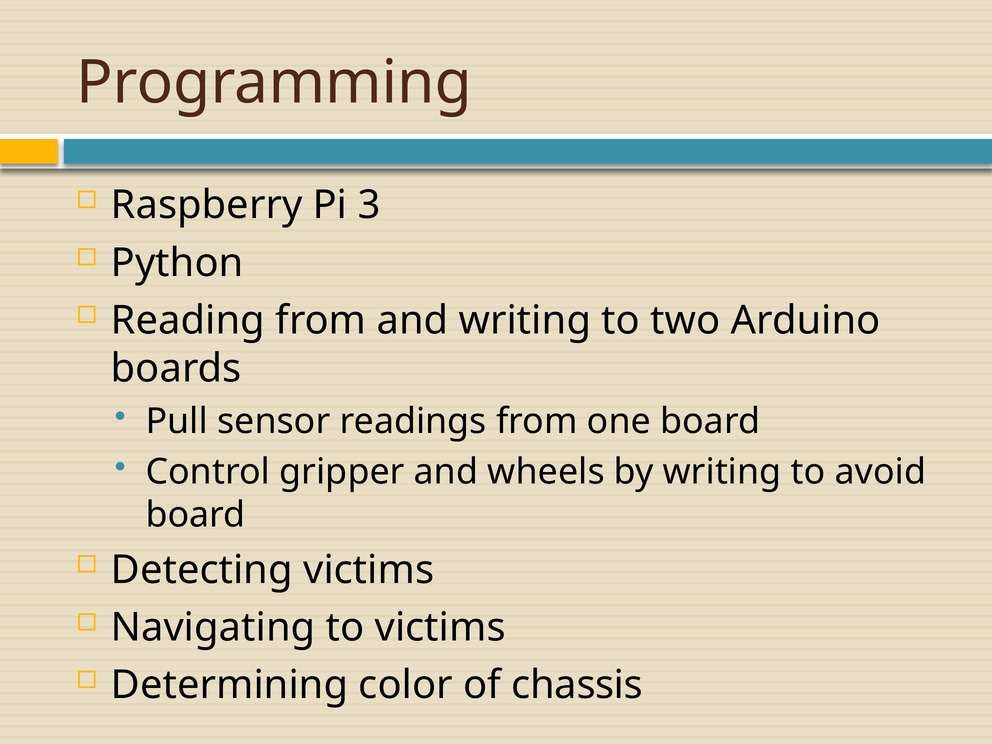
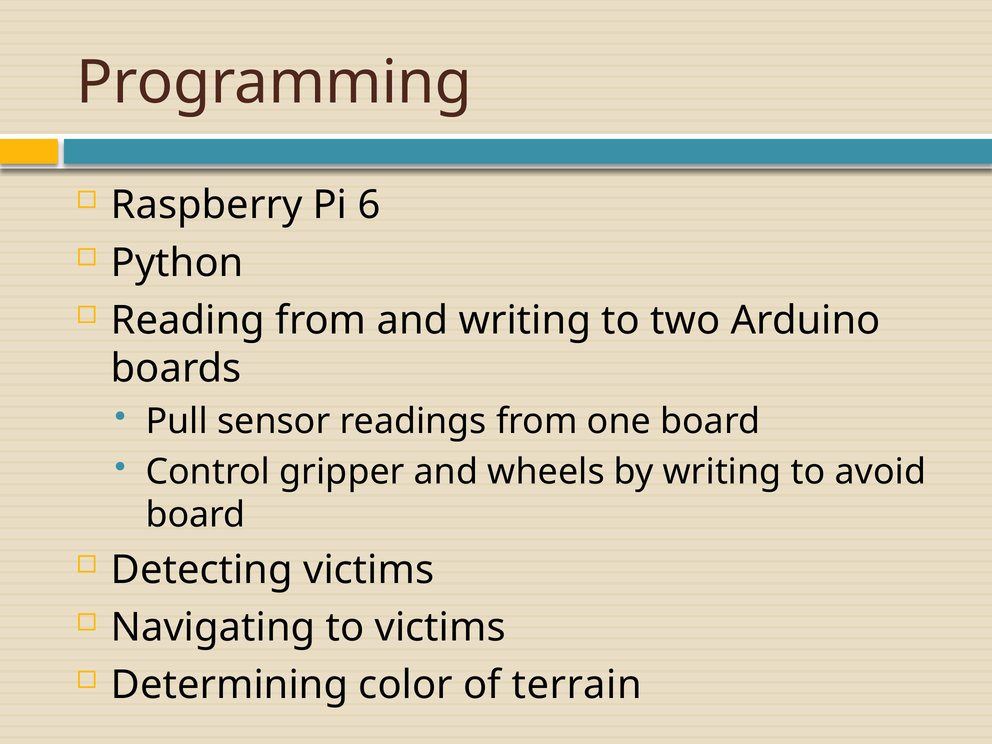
3: 3 -> 6 (369, 205)
chassis: chassis -> terrain (577, 685)
